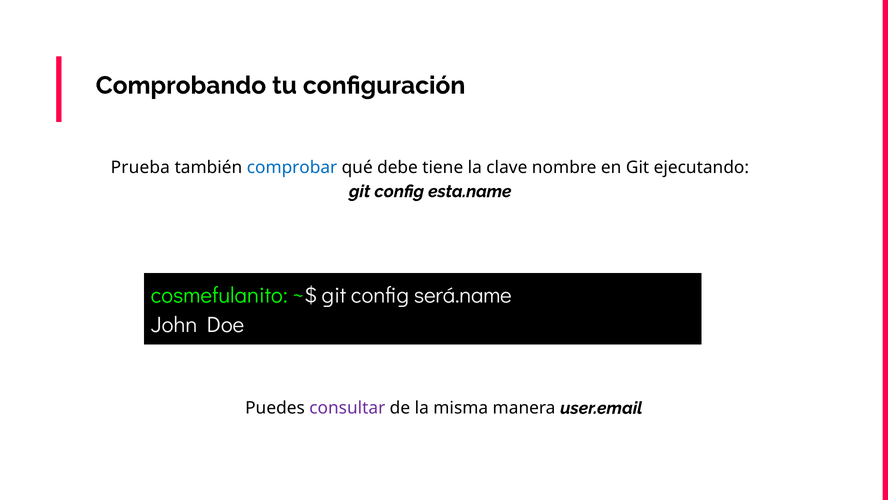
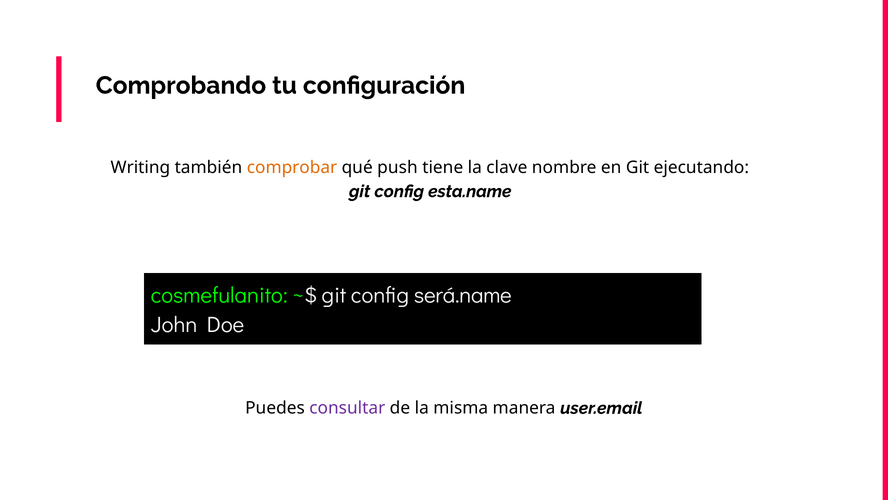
Prueba: Prueba -> Writing (140, 167)
comprobar colour: blue -> orange (292, 167)
debe: debe -> push (397, 167)
